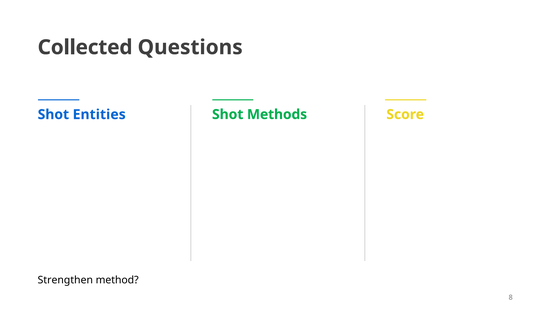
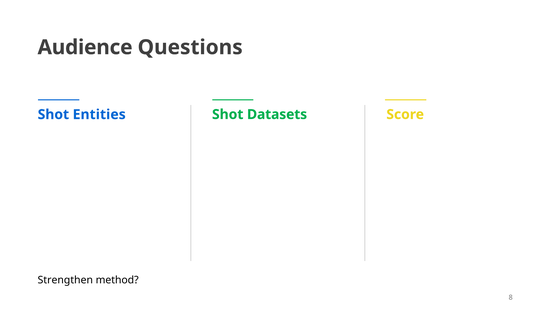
Collected: Collected -> Audience (85, 47)
Methods: Methods -> Datasets (277, 115)
